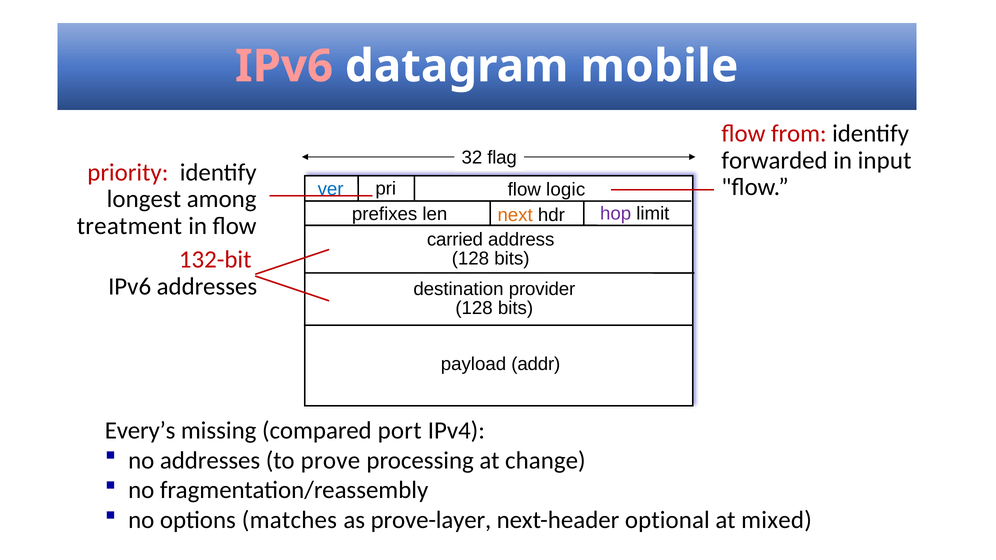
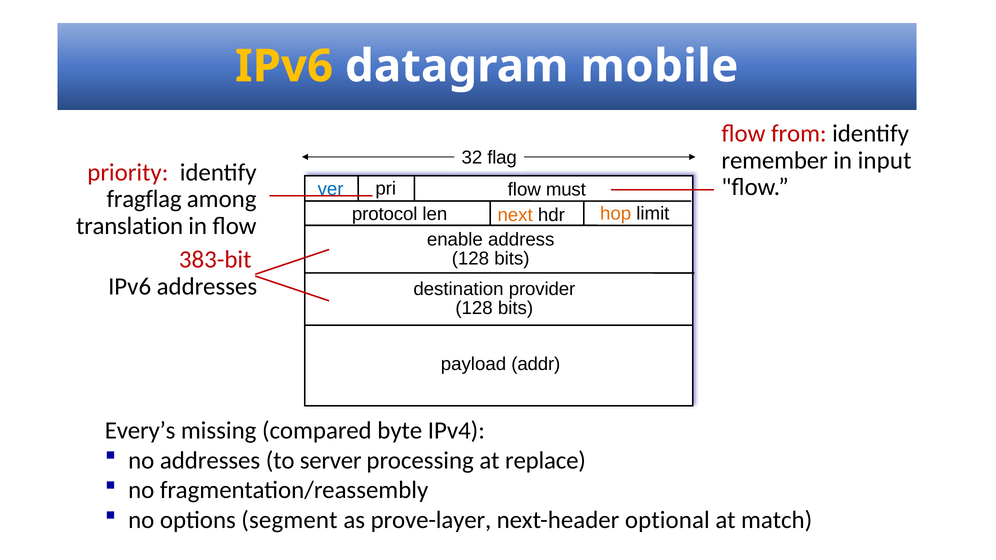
IPv6 colour: pink -> yellow (284, 66)
forwarded: forwarded -> remember (775, 160)
logic: logic -> must (566, 190)
longest: longest -> fragflag (144, 199)
prefixes: prefixes -> protocol (385, 214)
hop colour: purple -> orange (616, 214)
treatment: treatment -> translation (130, 226)
carried: carried -> enable (455, 240)
132-bit: 132-bit -> 383-bit (215, 260)
port: port -> byte (400, 431)
prove: prove -> server (331, 461)
change: change -> replace (545, 461)
matches: matches -> segment (289, 520)
mixed: mixed -> match (777, 520)
